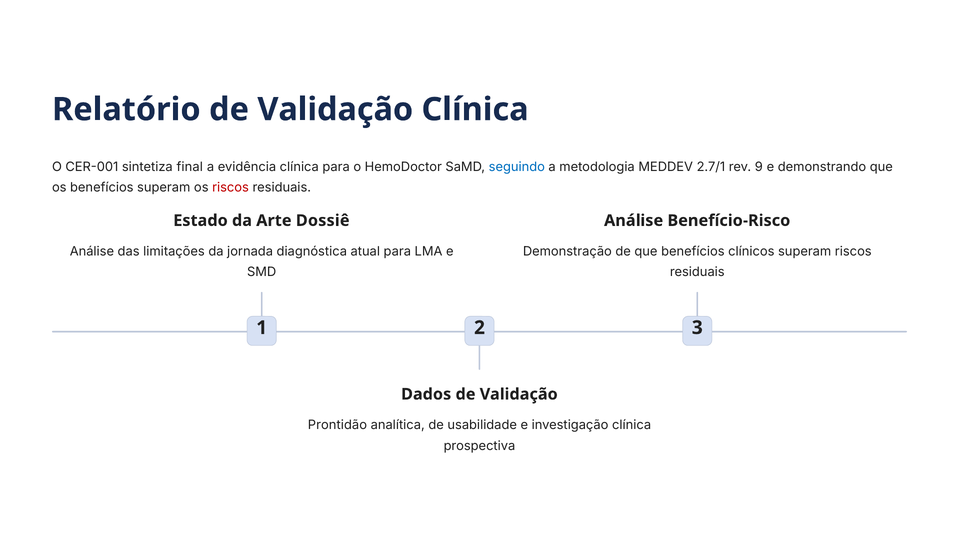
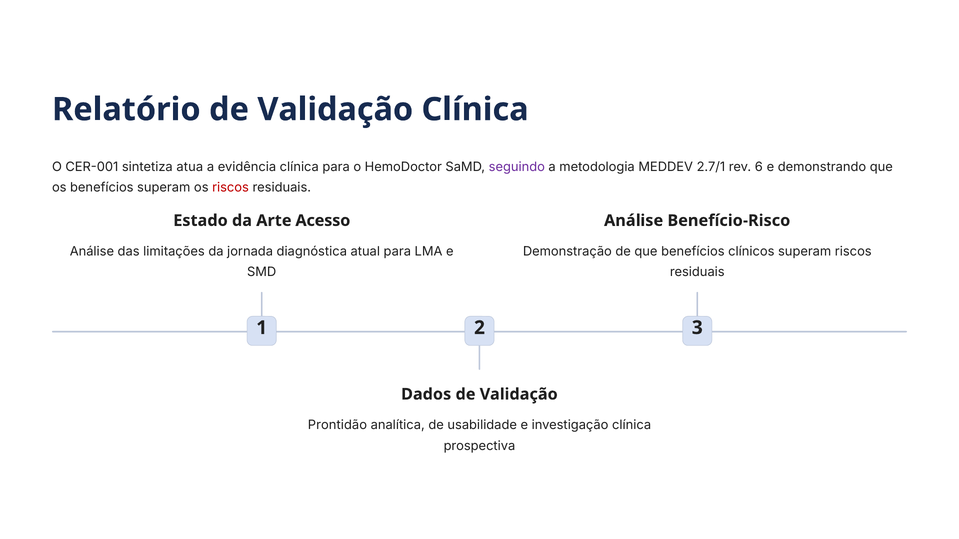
final: final -> atua (190, 167)
seguindo colour: blue -> purple (517, 167)
9: 9 -> 6 (759, 167)
Dossiê: Dossiê -> Acesso (323, 221)
